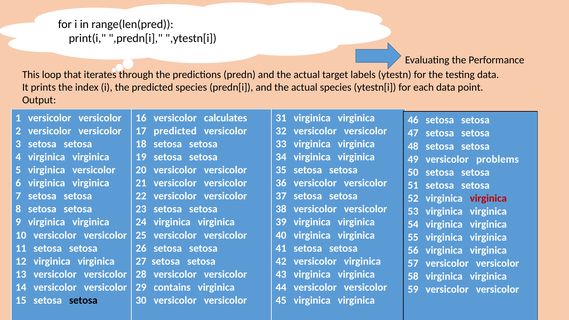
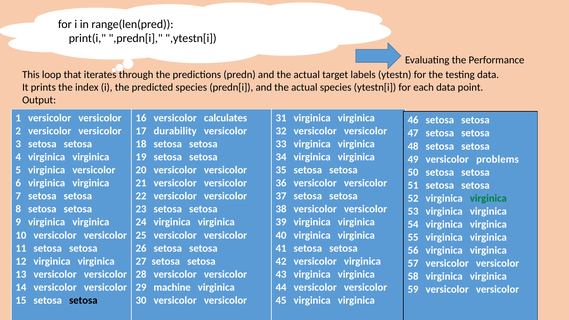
17 predicted: predicted -> durability (175, 131)
virginica colour: red -> green (488, 198)
contains: contains -> machine (172, 287)
